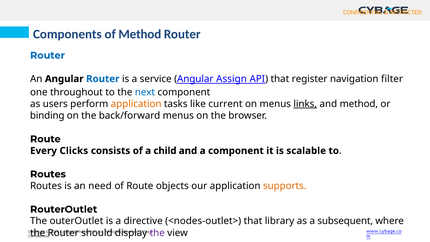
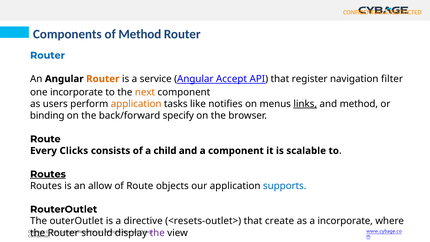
Router colour: blue -> orange (103, 79)
Assign: Assign -> Accept (232, 79)
one throughout: throughout -> incorporate (76, 92)
next colour: blue -> orange (145, 92)
current: current -> notifies (225, 104)
back/forward menus: menus -> specify (178, 116)
Routes underline: none -> present (48, 174)
need: need -> allow (100, 186)
supports colour: orange -> blue (285, 186)
<nodes-outlet>: <nodes-outlet> -> <resets-outlet> (203, 221)
library: library -> create (280, 221)
a subsequent: subsequent -> incorporate (345, 221)
